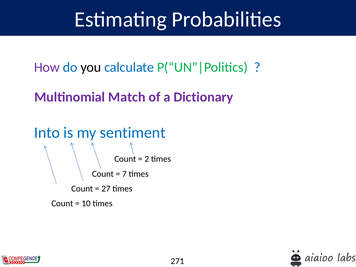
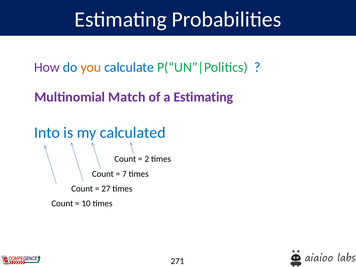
you colour: black -> orange (91, 67)
a Dictionary: Dictionary -> Estimating (203, 97)
sentiment: sentiment -> calculated (133, 133)
